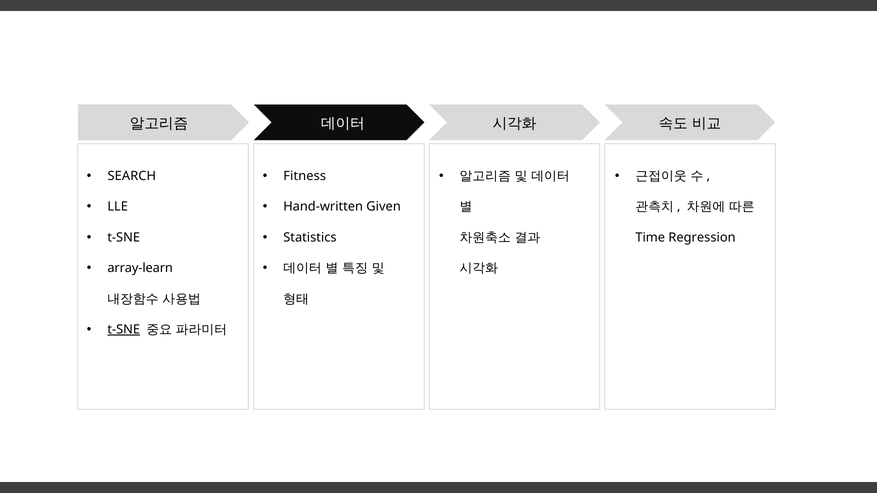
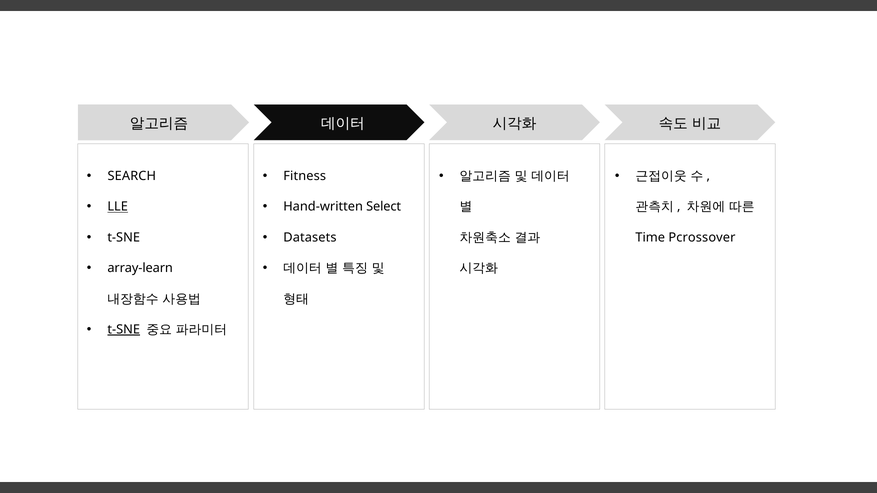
LLE underline: none -> present (118, 207)
Given: Given -> Select (384, 207)
Statistics: Statistics -> Datasets (310, 238)
Regression: Regression -> Pcrossover (702, 238)
